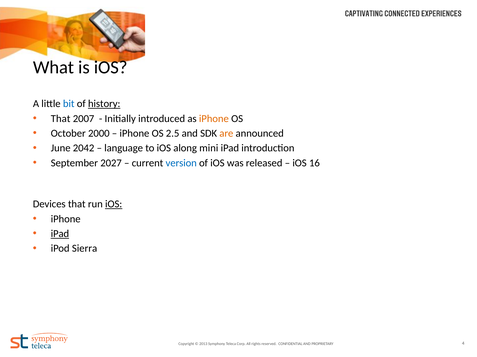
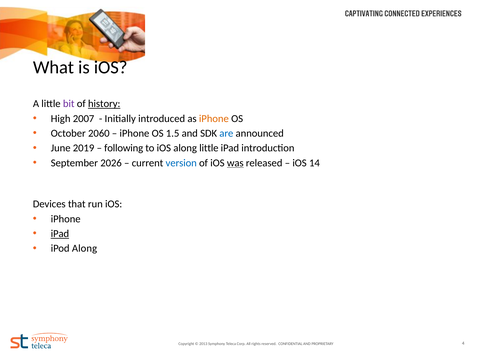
bit colour: blue -> purple (69, 104)
That: That -> High (61, 119)
2000: 2000 -> 2060 (99, 134)
2.5: 2.5 -> 1.5 (173, 134)
are colour: orange -> blue (226, 134)
2042: 2042 -> 2019 (84, 148)
language: language -> following (124, 148)
along mini: mini -> little (209, 148)
2027: 2027 -> 2026 (111, 163)
was underline: none -> present (235, 163)
16: 16 -> 14 (314, 163)
iOS underline: present -> none (114, 204)
iPod Sierra: Sierra -> Along (85, 249)
